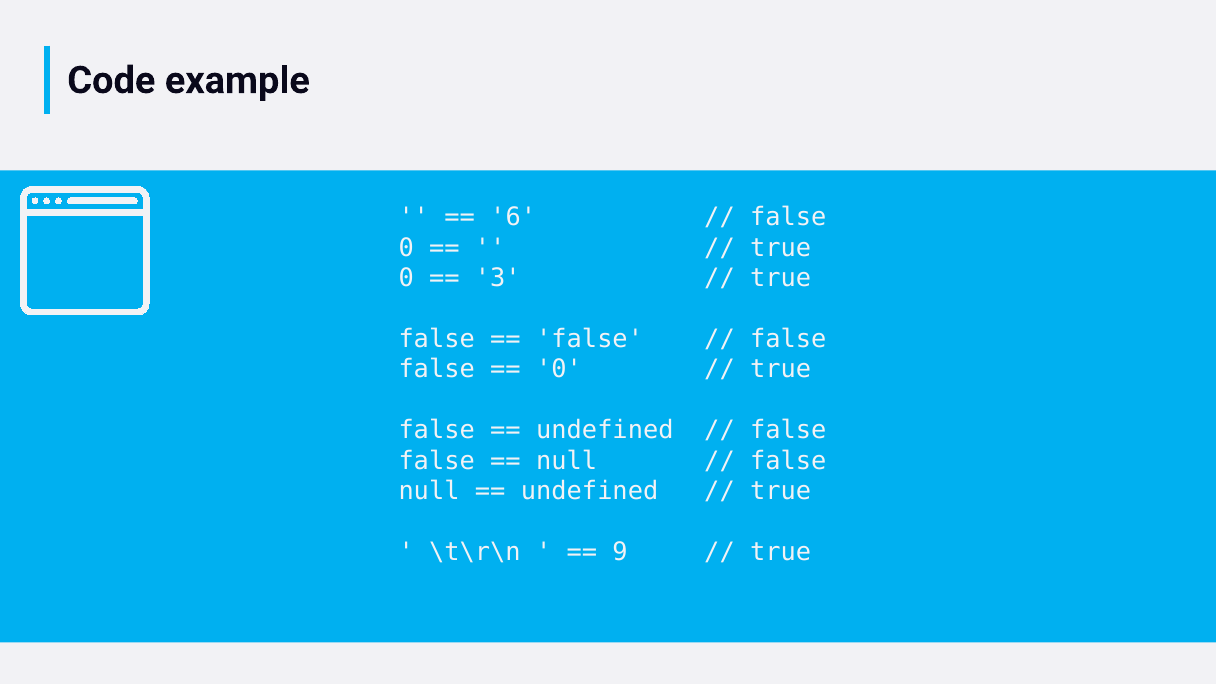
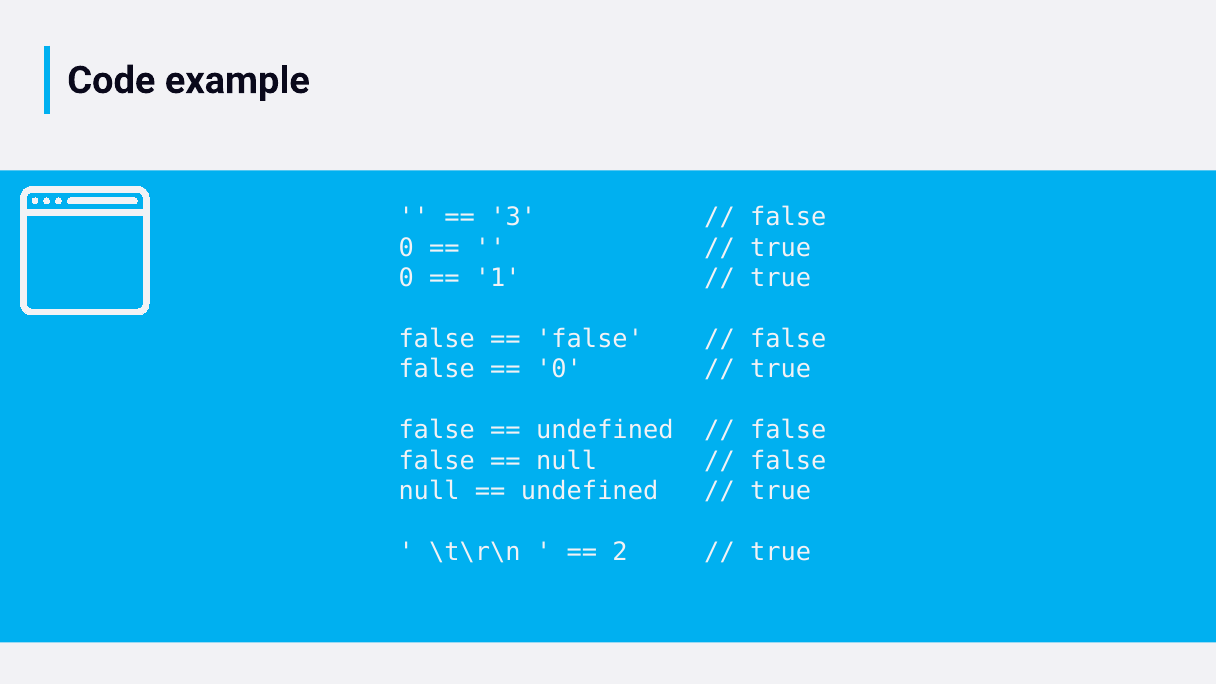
6: 6 -> 3 (513, 218)
3: 3 -> 1 (498, 278)
9: 9 -> 2 (620, 552)
